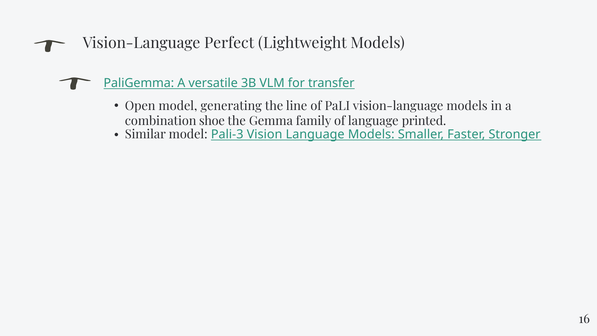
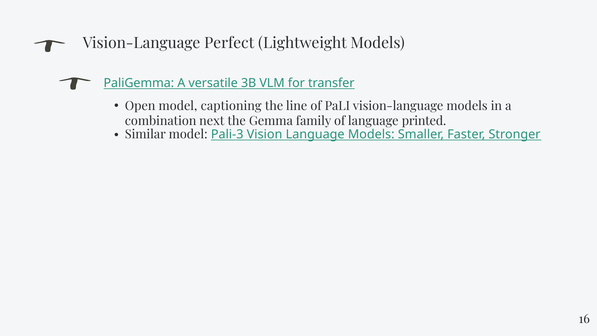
generating: generating -> captioning (231, 106)
shoe: shoe -> next (212, 121)
